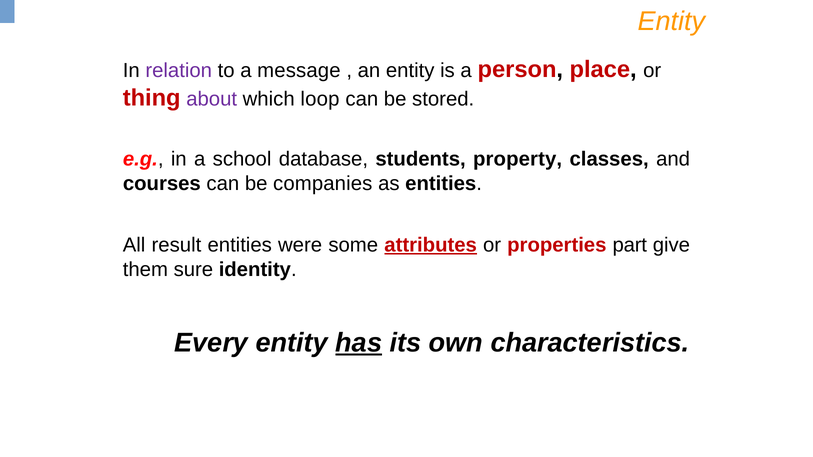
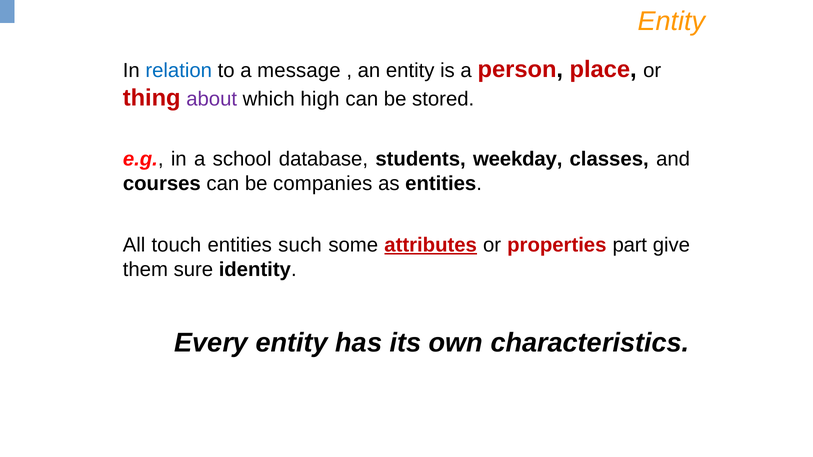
relation colour: purple -> blue (179, 71)
loop: loop -> high (320, 99)
property: property -> weekday (518, 159)
result: result -> touch (176, 245)
were: were -> such (300, 245)
has underline: present -> none (359, 343)
